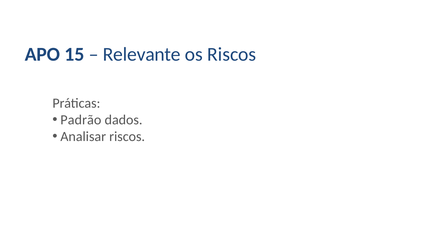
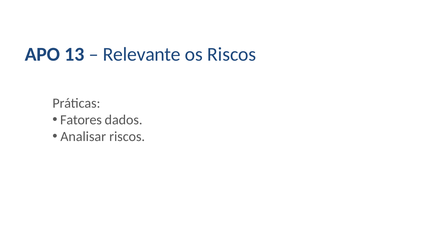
15: 15 -> 13 (74, 55)
Padrão: Padrão -> Fatores (81, 120)
